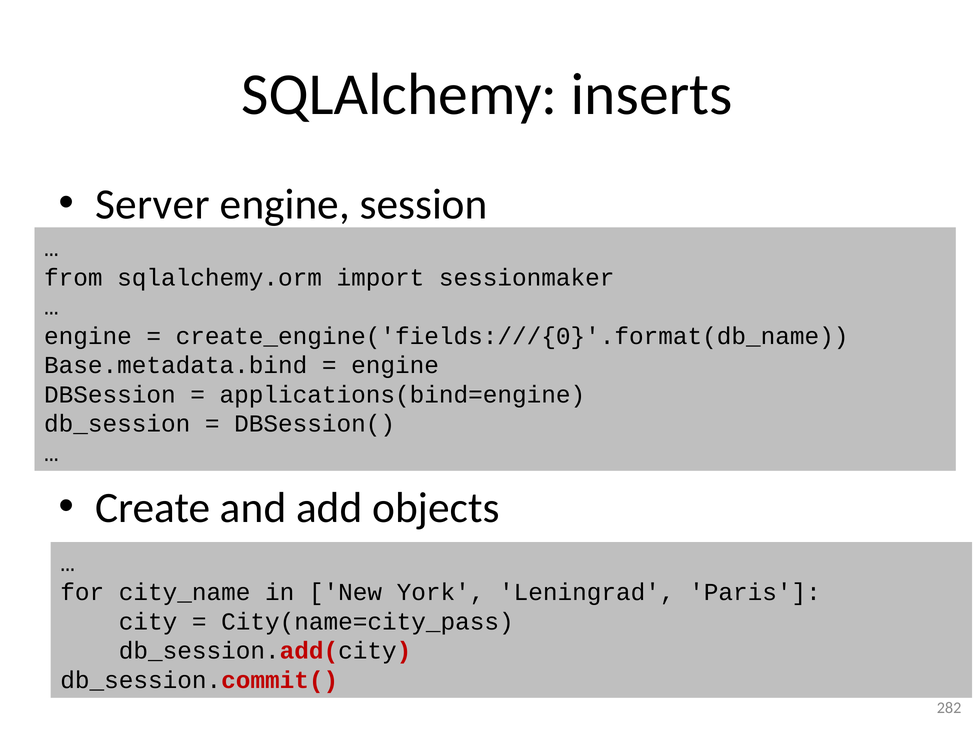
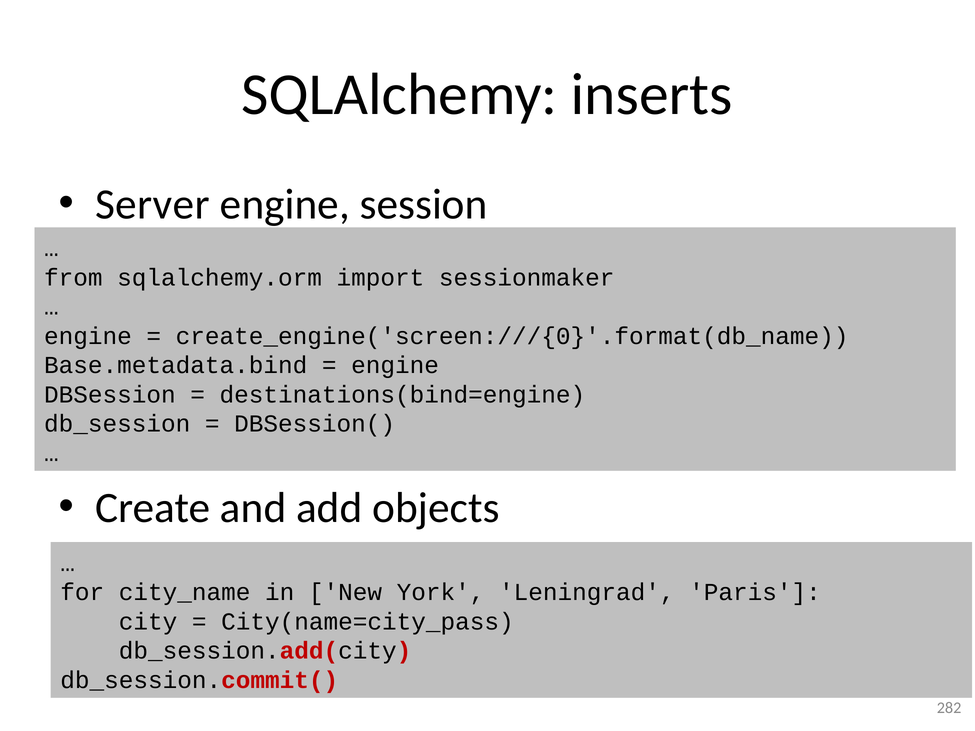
create_engine('fields:///{0}'.format(db_name: create_engine('fields:///{0}'.format(db_name -> create_engine('screen:///{0}'.format(db_name (512, 336)
applications(bind=engine: applications(bind=engine -> destinations(bind=engine (402, 395)
